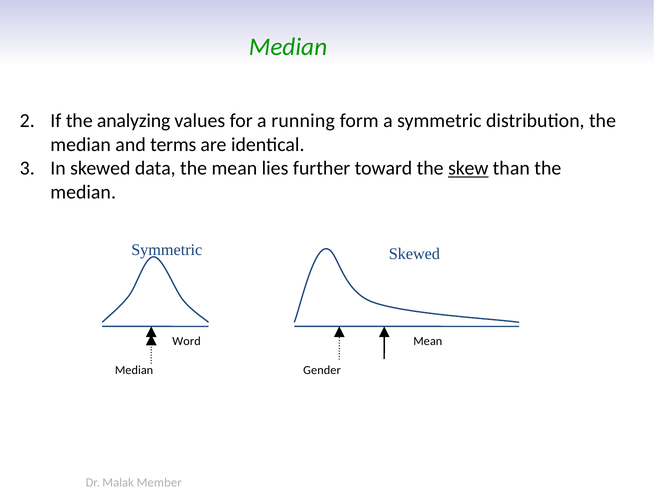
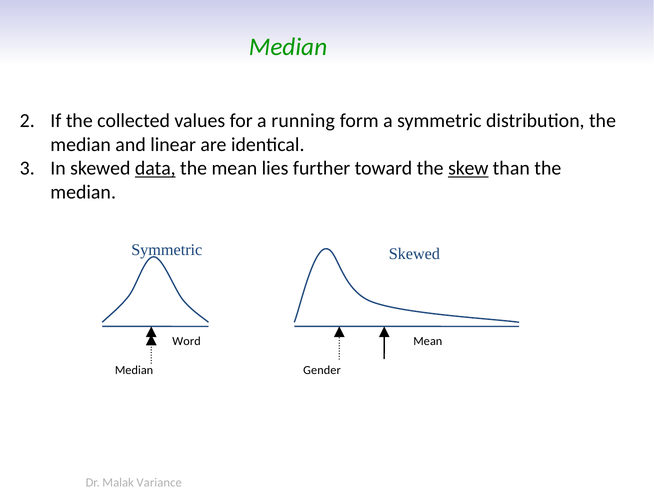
analyzing: analyzing -> collected (134, 121)
terms: terms -> linear (173, 145)
data underline: none -> present (155, 168)
Member: Member -> Variance (159, 483)
